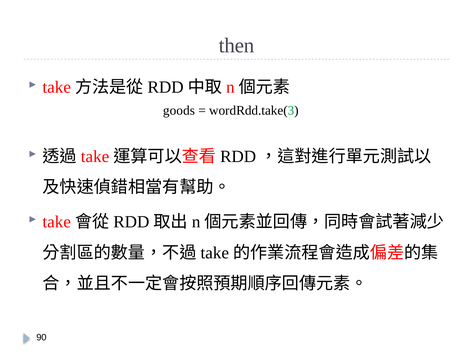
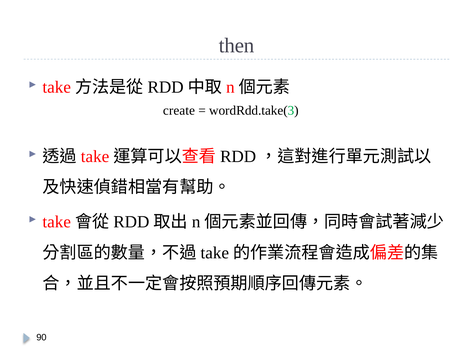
goods: goods -> create (179, 110)
